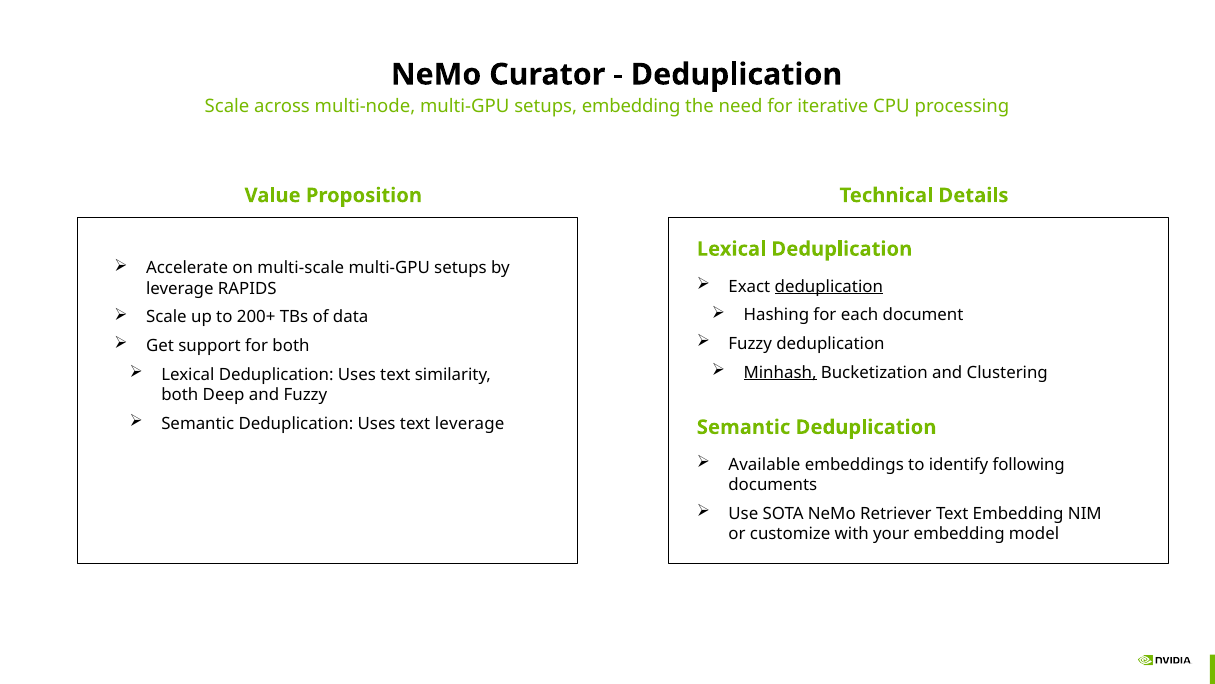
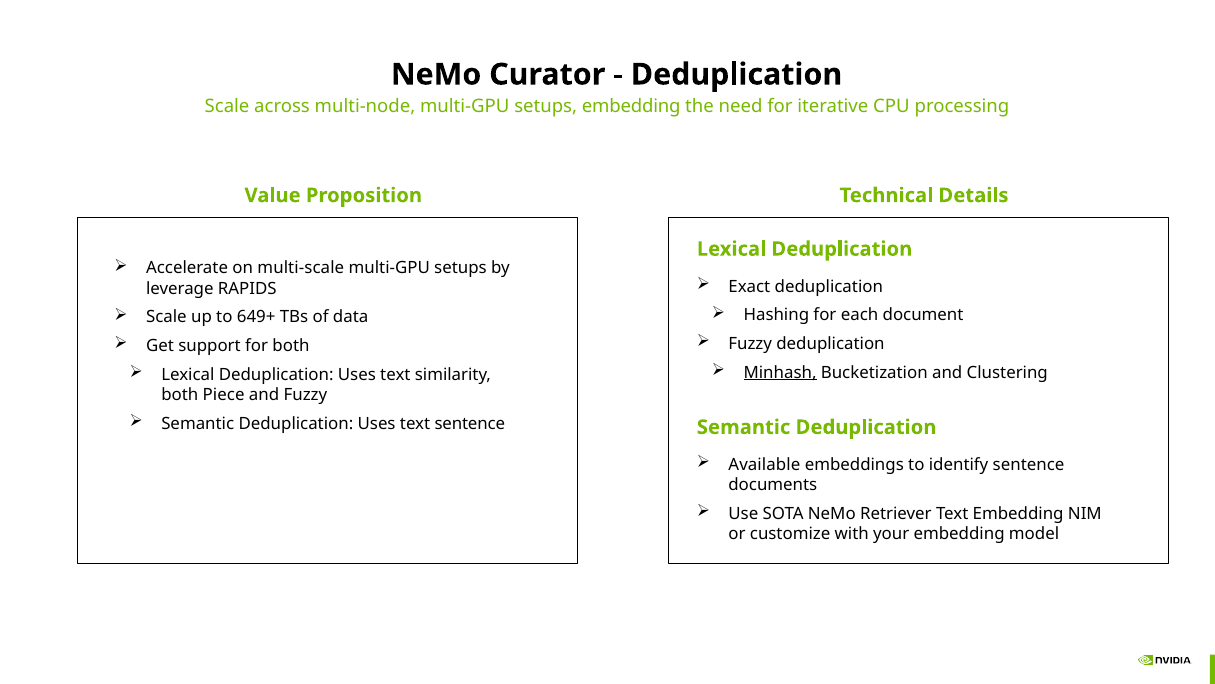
deduplication underline: present -> none (829, 286)
200+: 200+ -> 649+ (256, 317)
Deep: Deep -> Piece (224, 395)
text leverage: leverage -> sentence (470, 423)
identify following: following -> sentence (1029, 464)
